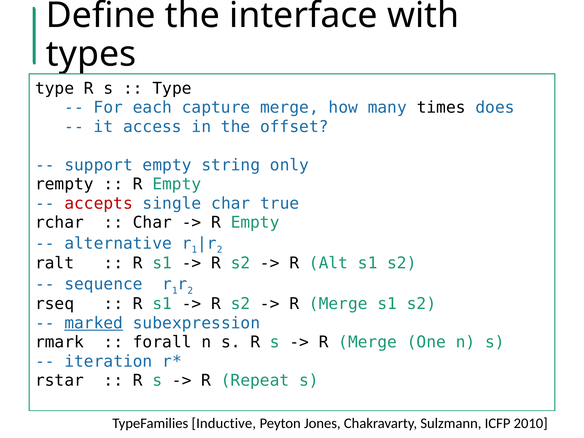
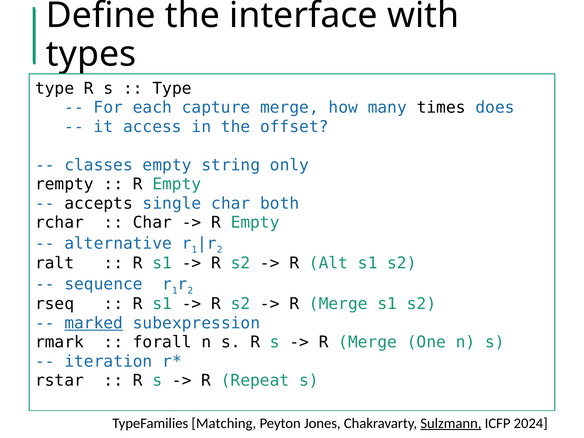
support: support -> classes (99, 165)
accepts colour: red -> black (99, 203)
true: true -> both (280, 203)
Inductive: Inductive -> Matching (224, 423)
Sulzmann underline: none -> present (451, 423)
2010: 2010 -> 2024 (531, 423)
